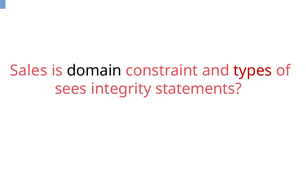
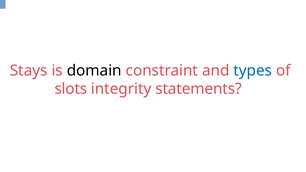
Sales: Sales -> Stays (29, 71)
types colour: red -> blue (253, 71)
sees: sees -> slots (71, 89)
